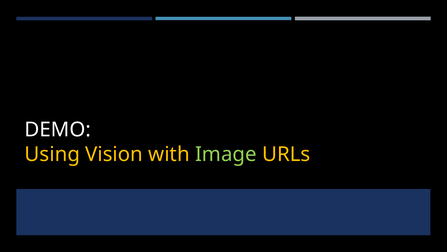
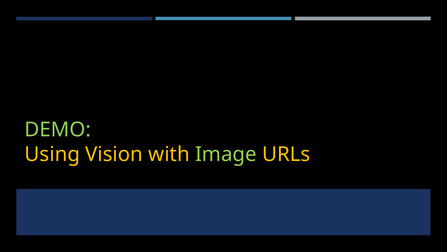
DEMO colour: white -> light green (58, 129)
